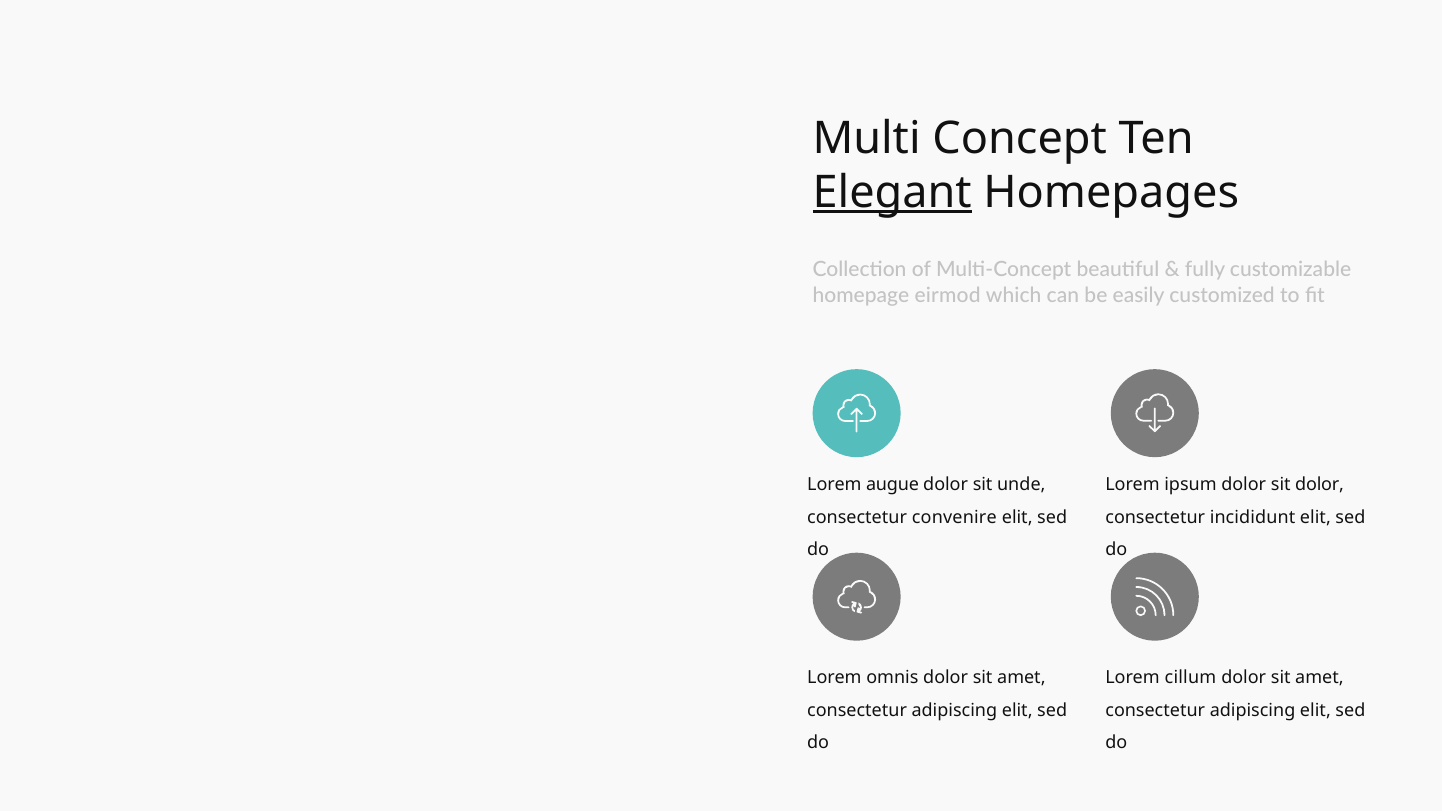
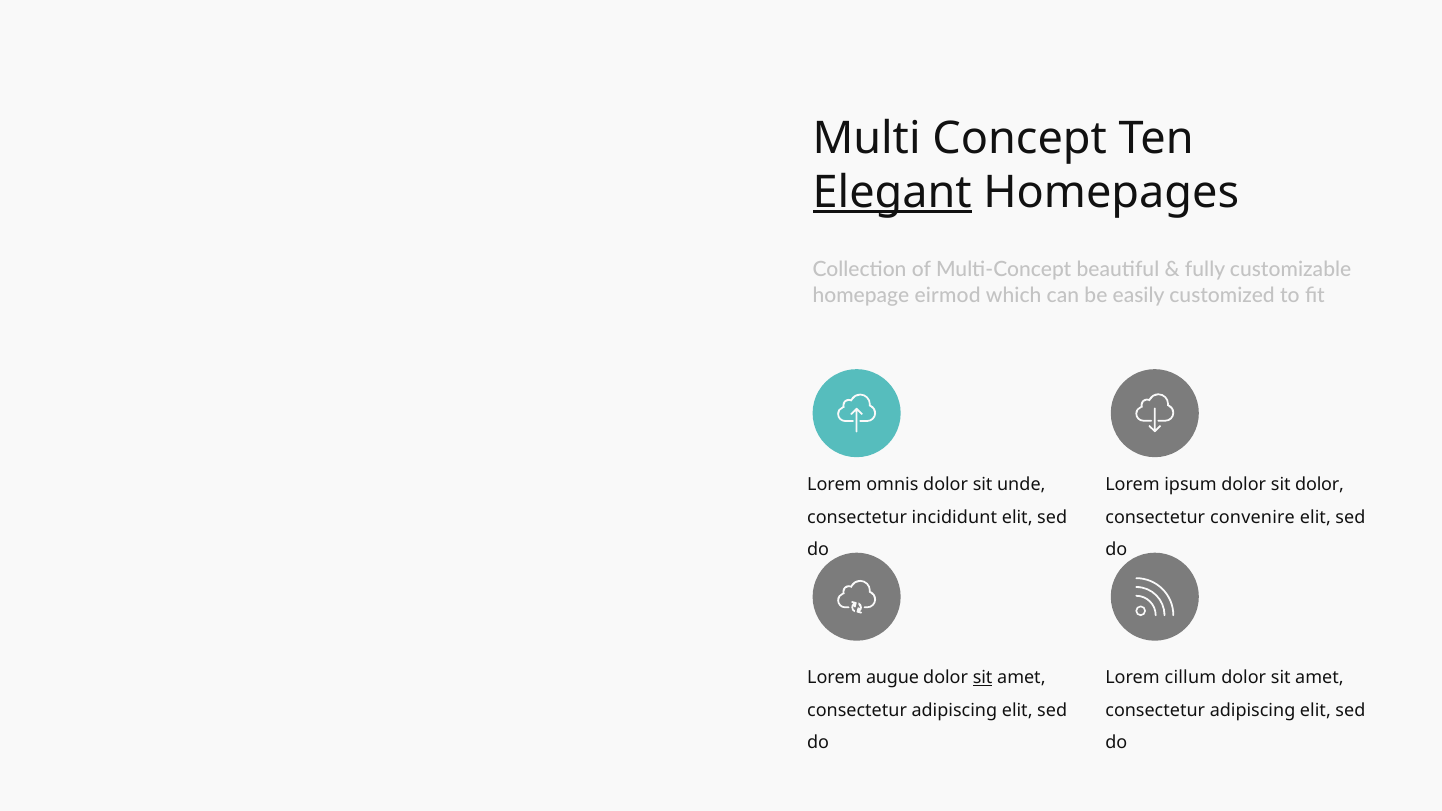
augue: augue -> omnis (892, 485)
convenire: convenire -> incididunt (954, 517)
incididunt: incididunt -> convenire (1252, 517)
omnis: omnis -> augue (892, 678)
sit underline: none -> present (983, 678)
